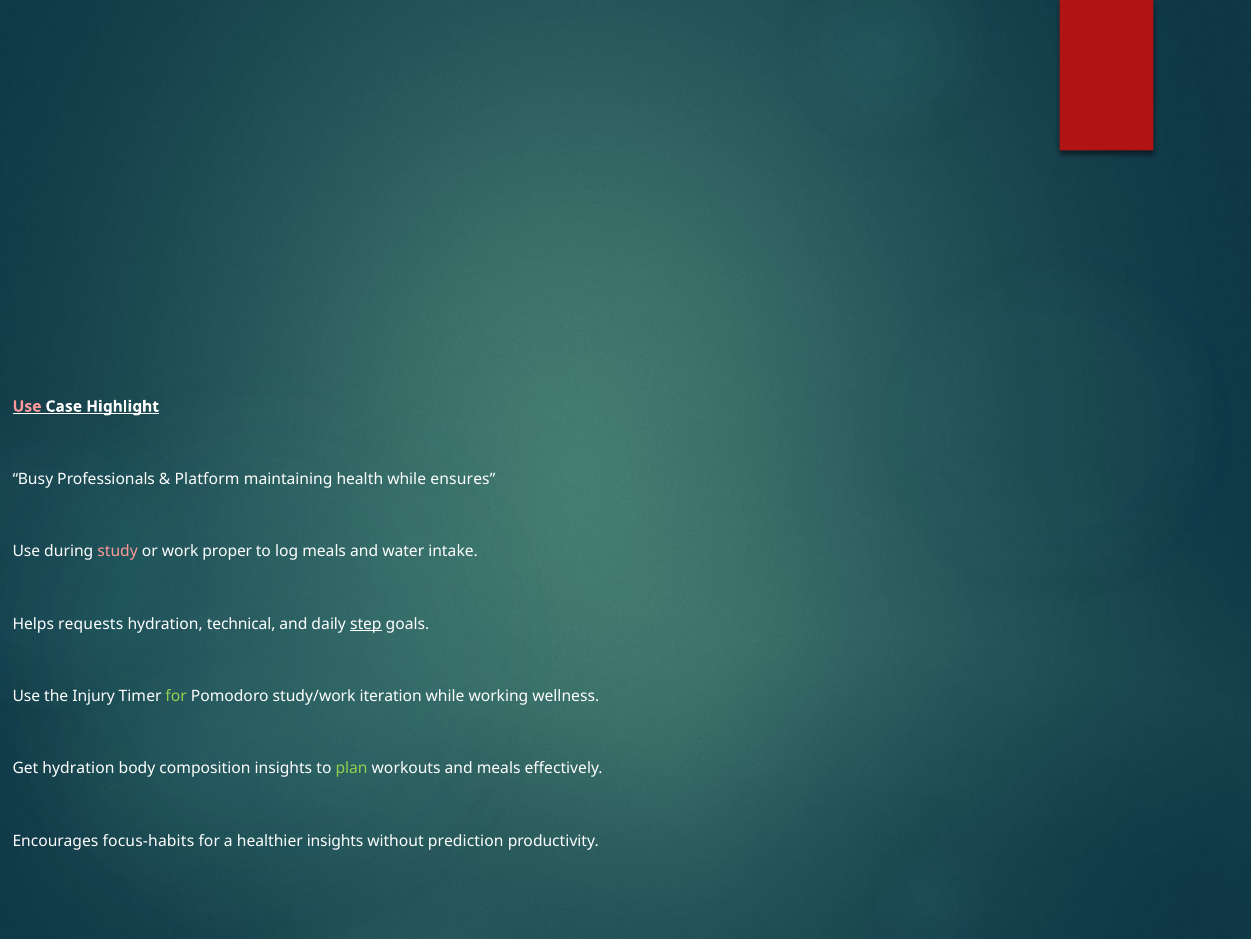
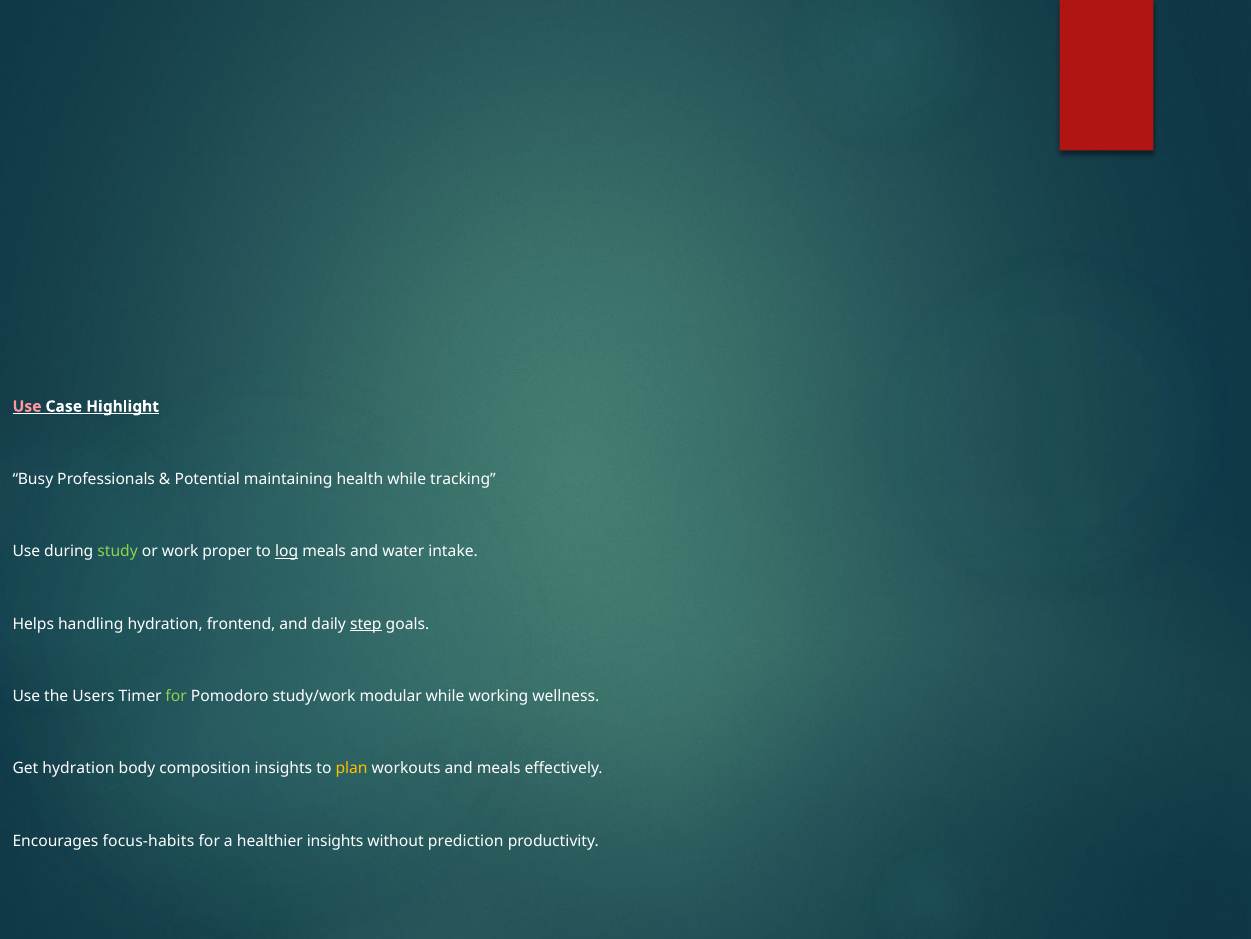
Platform: Platform -> Potential (207, 479)
ensures: ensures -> tracking (463, 479)
study colour: pink -> light green (118, 551)
log underline: none -> present (287, 551)
requests: requests -> handling (91, 623)
technical: technical -> frontend (241, 623)
Injury: Injury -> Users (94, 696)
iteration: iteration -> modular (391, 696)
plan colour: light green -> yellow (352, 768)
